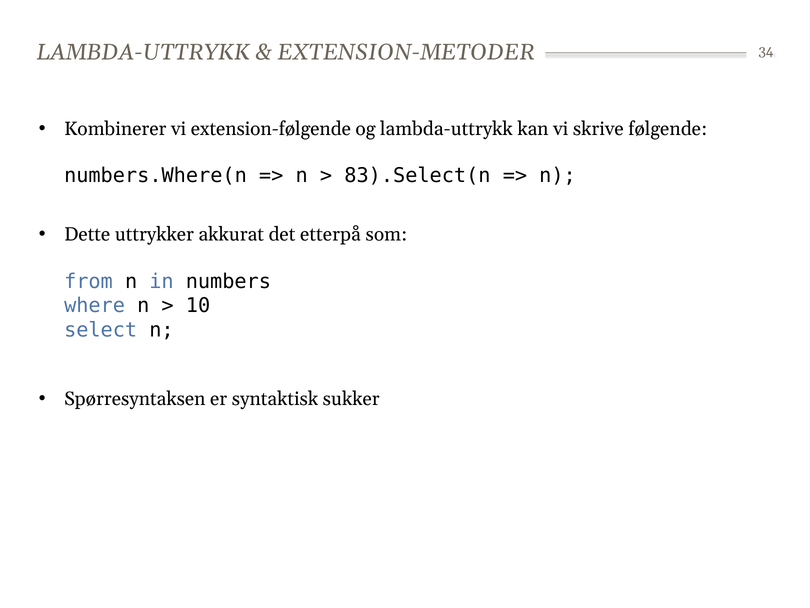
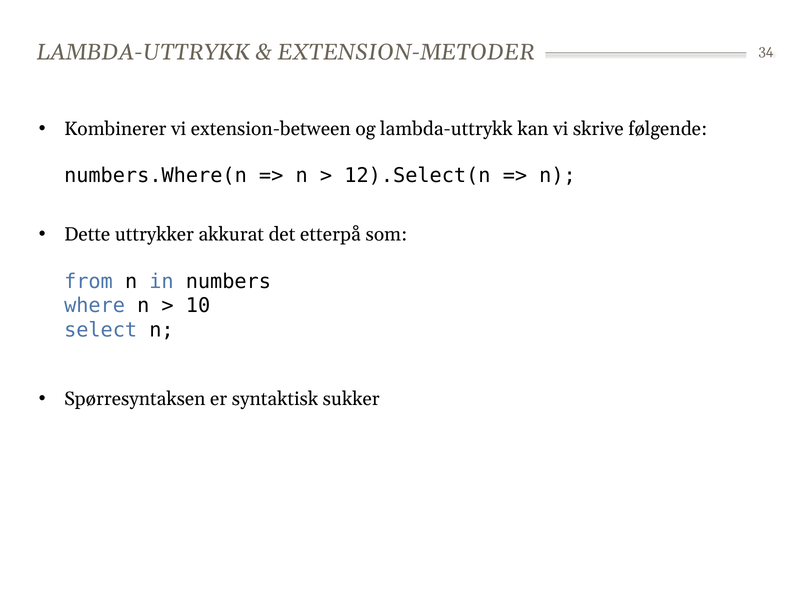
extension-følgende: extension-følgende -> extension-between (271, 129)
83).Select(n: 83).Select(n -> 12).Select(n (417, 175)
